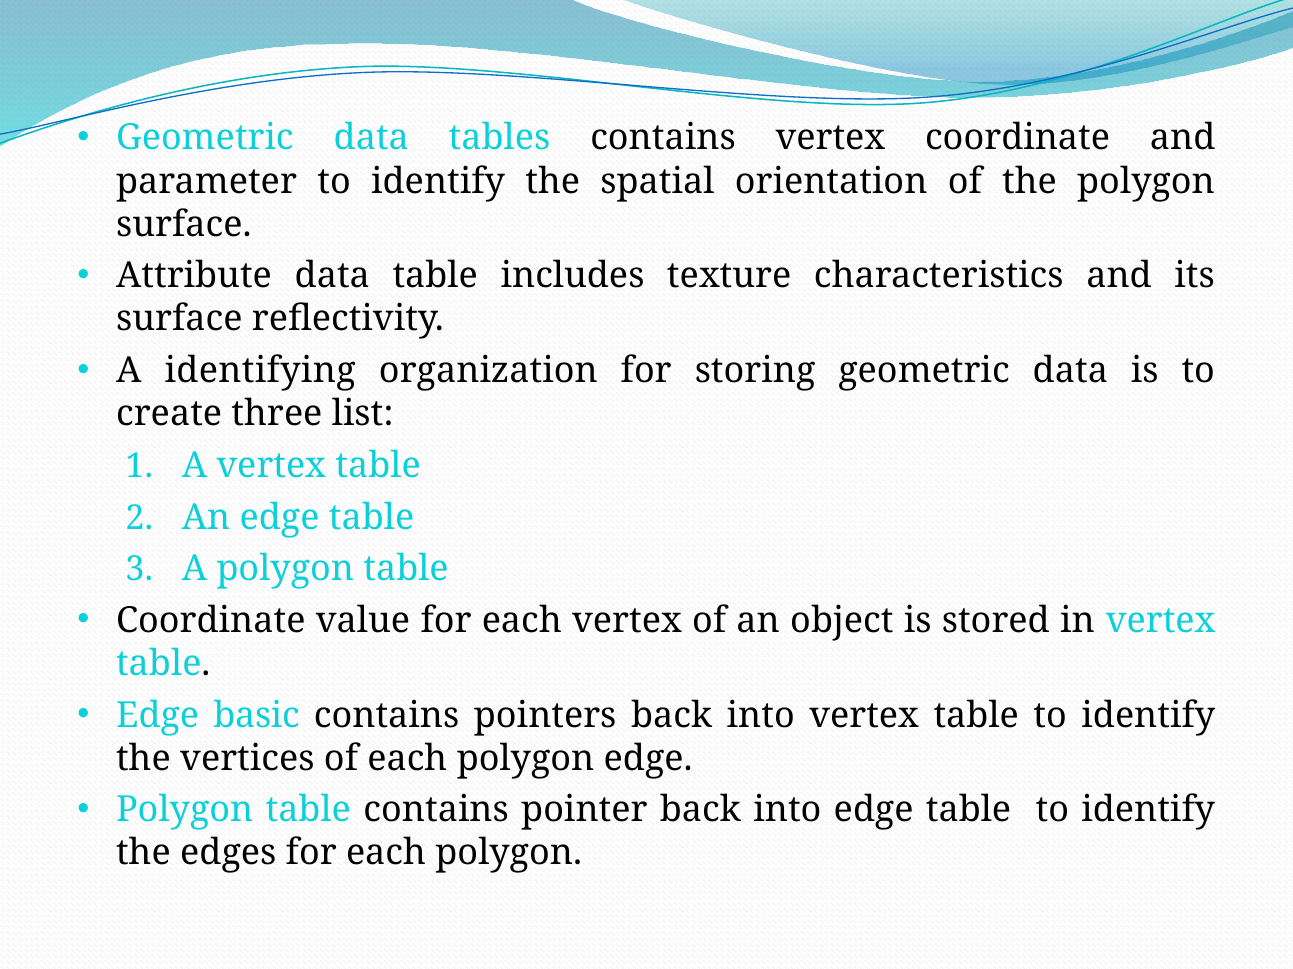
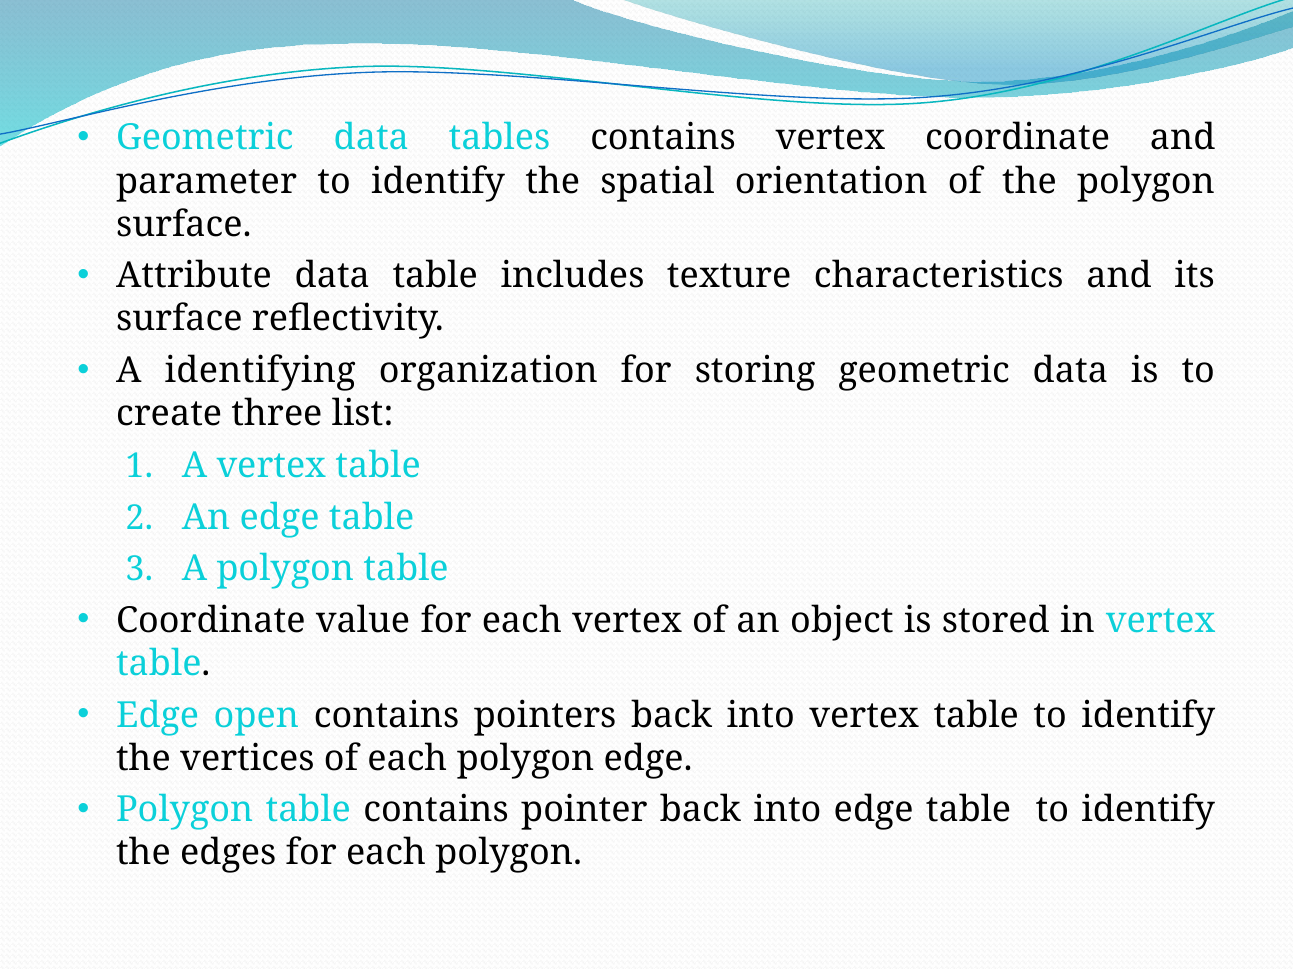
basic: basic -> open (256, 716)
